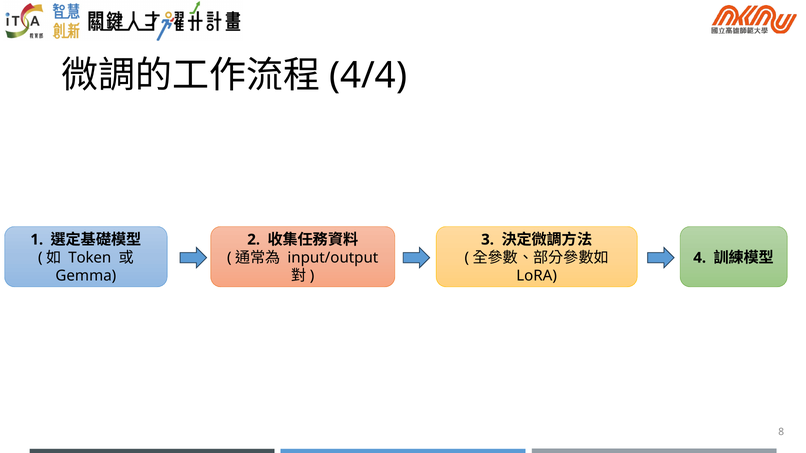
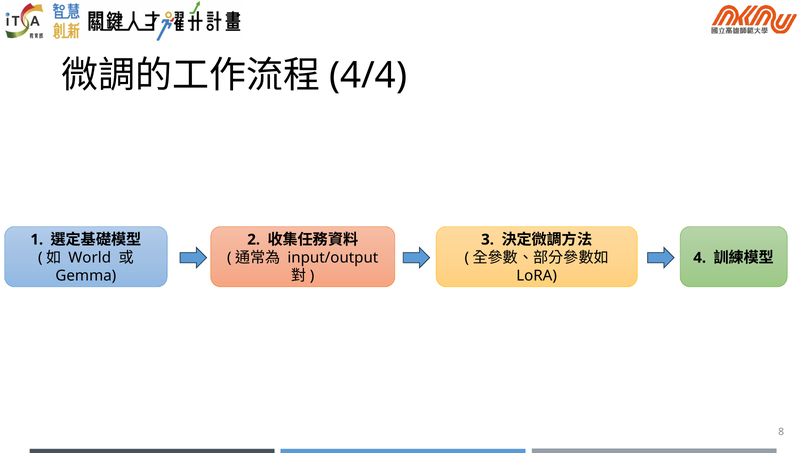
Token: Token -> World (90, 258)
